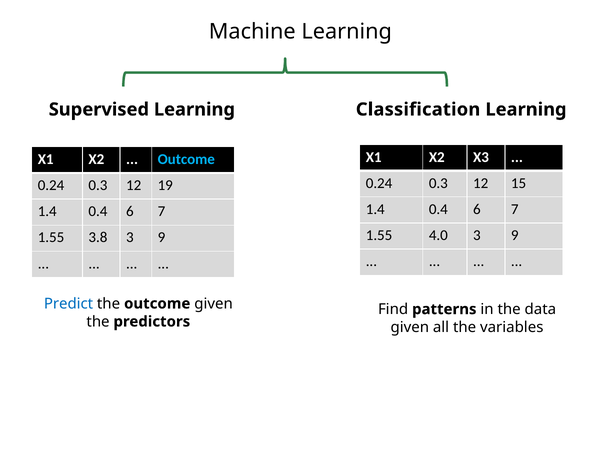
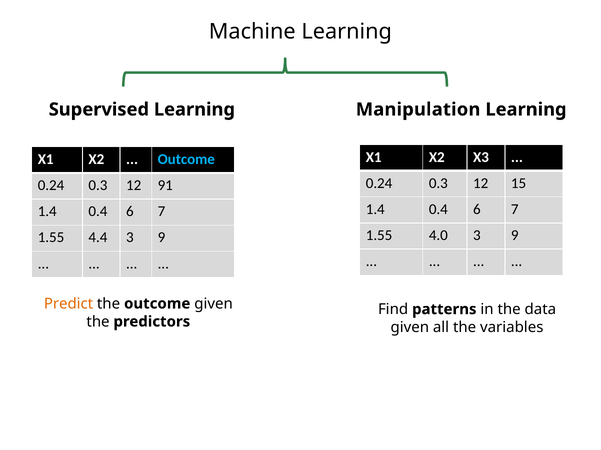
Classification: Classification -> Manipulation (418, 110)
19: 19 -> 91 (165, 186)
3.8: 3.8 -> 4.4 (98, 238)
Predict colour: blue -> orange (69, 304)
